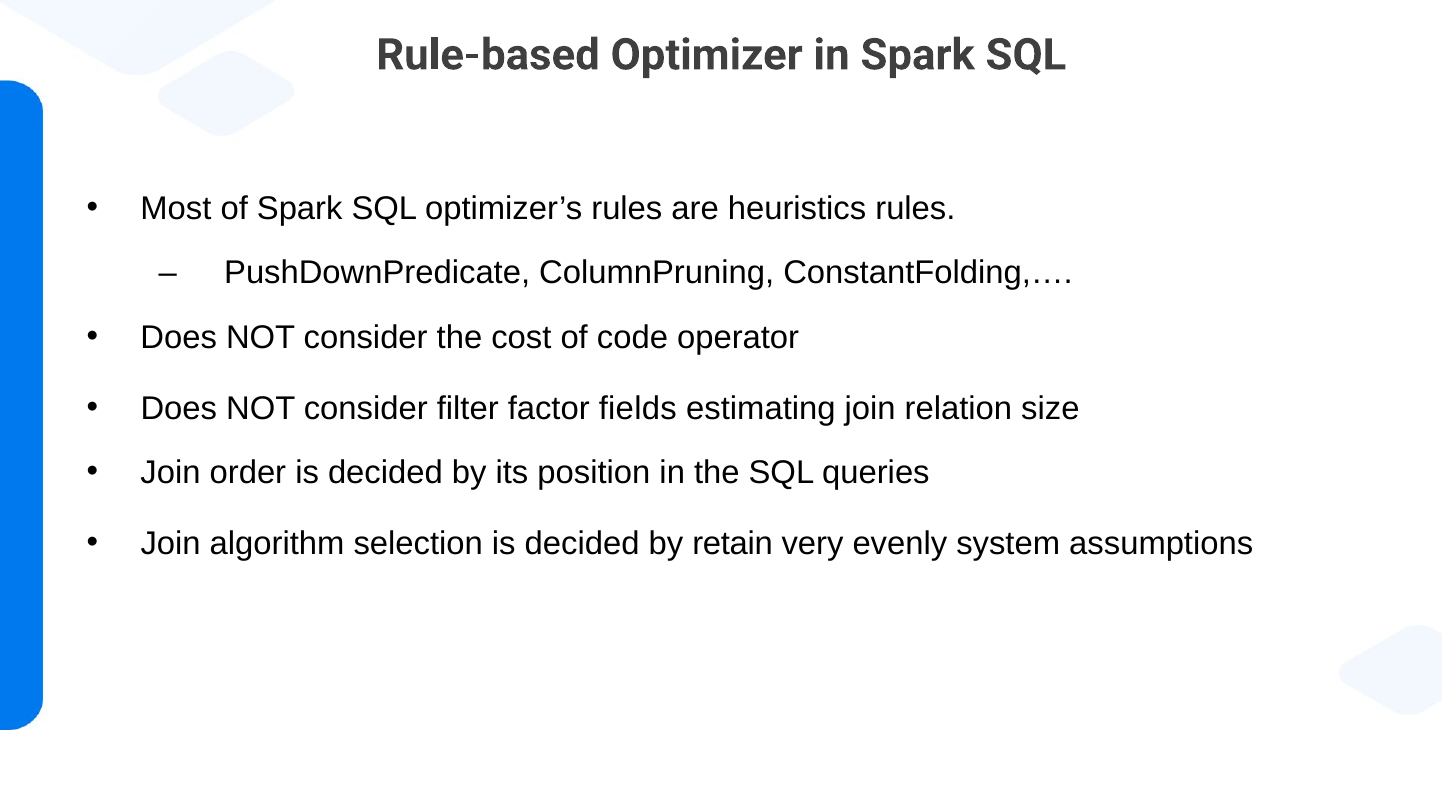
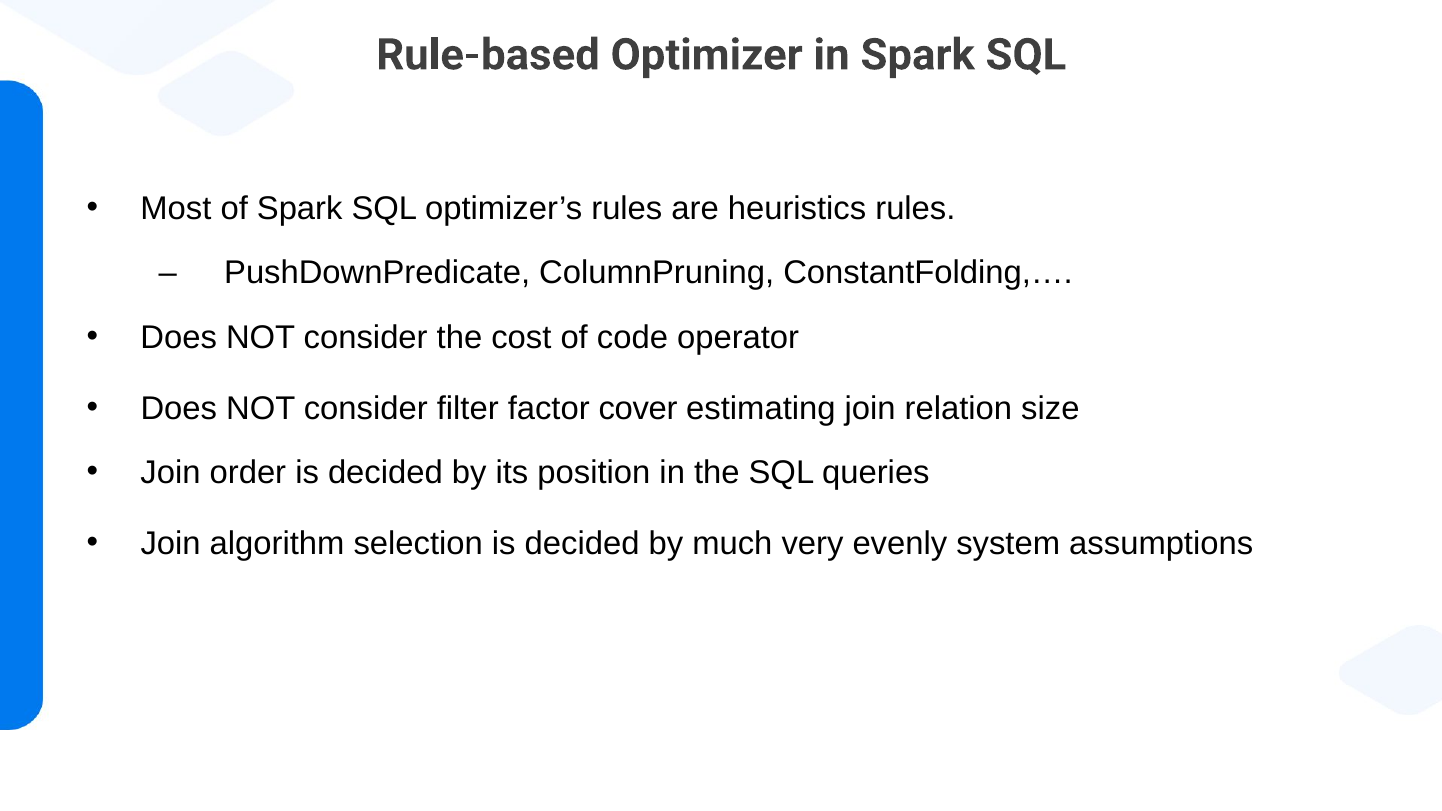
fields: fields -> cover (638, 409)
retain: retain -> much (732, 544)
